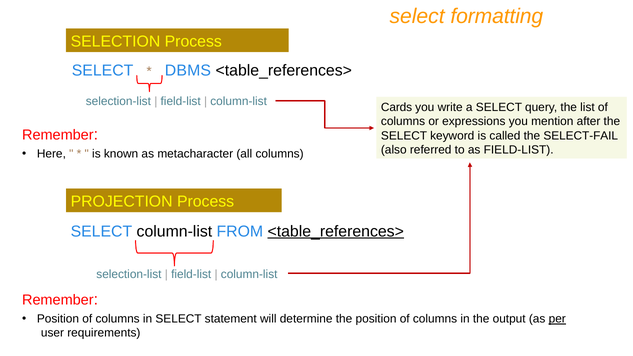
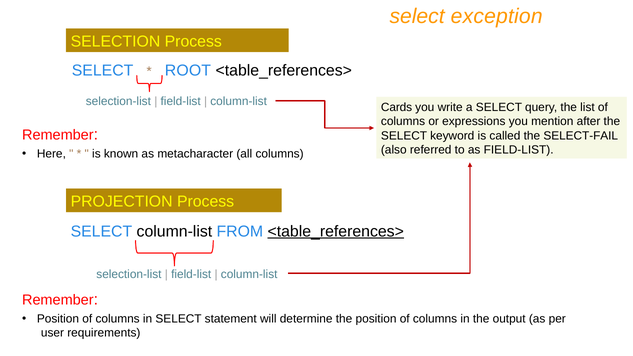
formatting: formatting -> exception (497, 16)
DBMS: DBMS -> ROOT (188, 71)
per underline: present -> none (557, 319)
